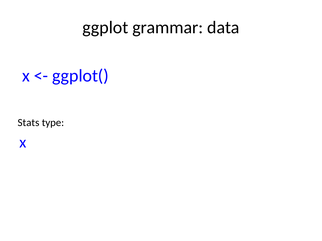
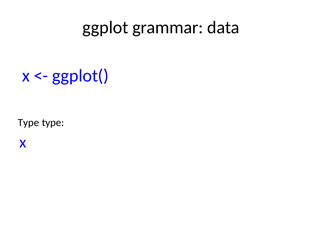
Stats: Stats -> Type (28, 123)
